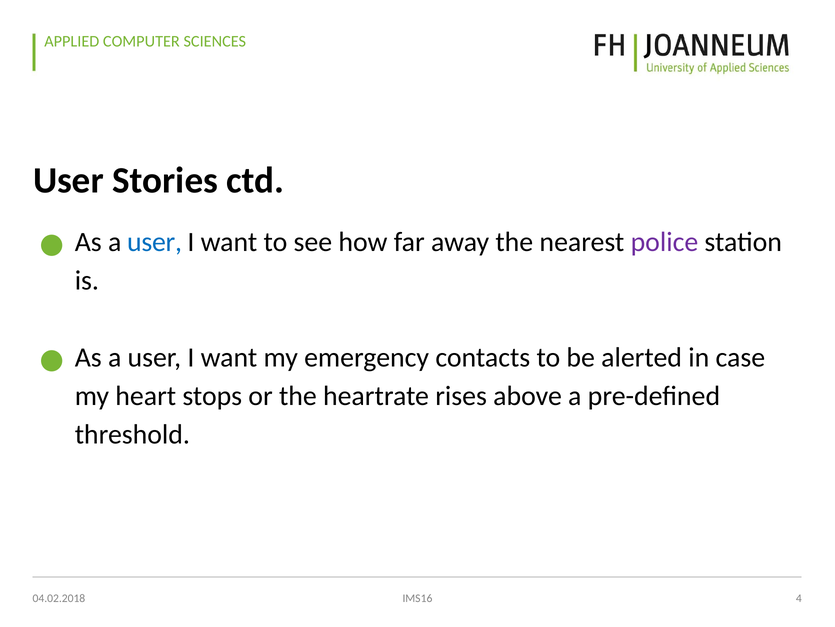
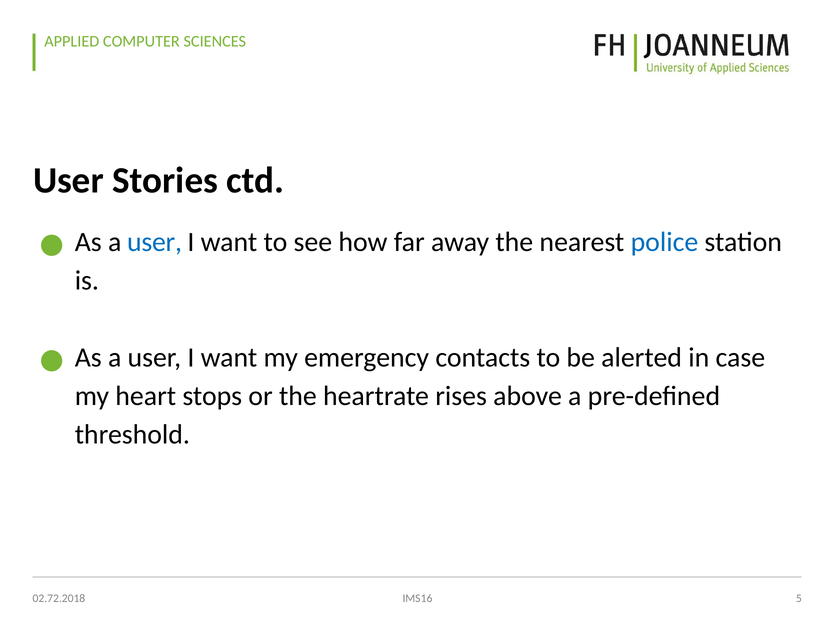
police colour: purple -> blue (664, 242)
04.02.2018: 04.02.2018 -> 02.72.2018 (59, 598)
4: 4 -> 5 (799, 598)
